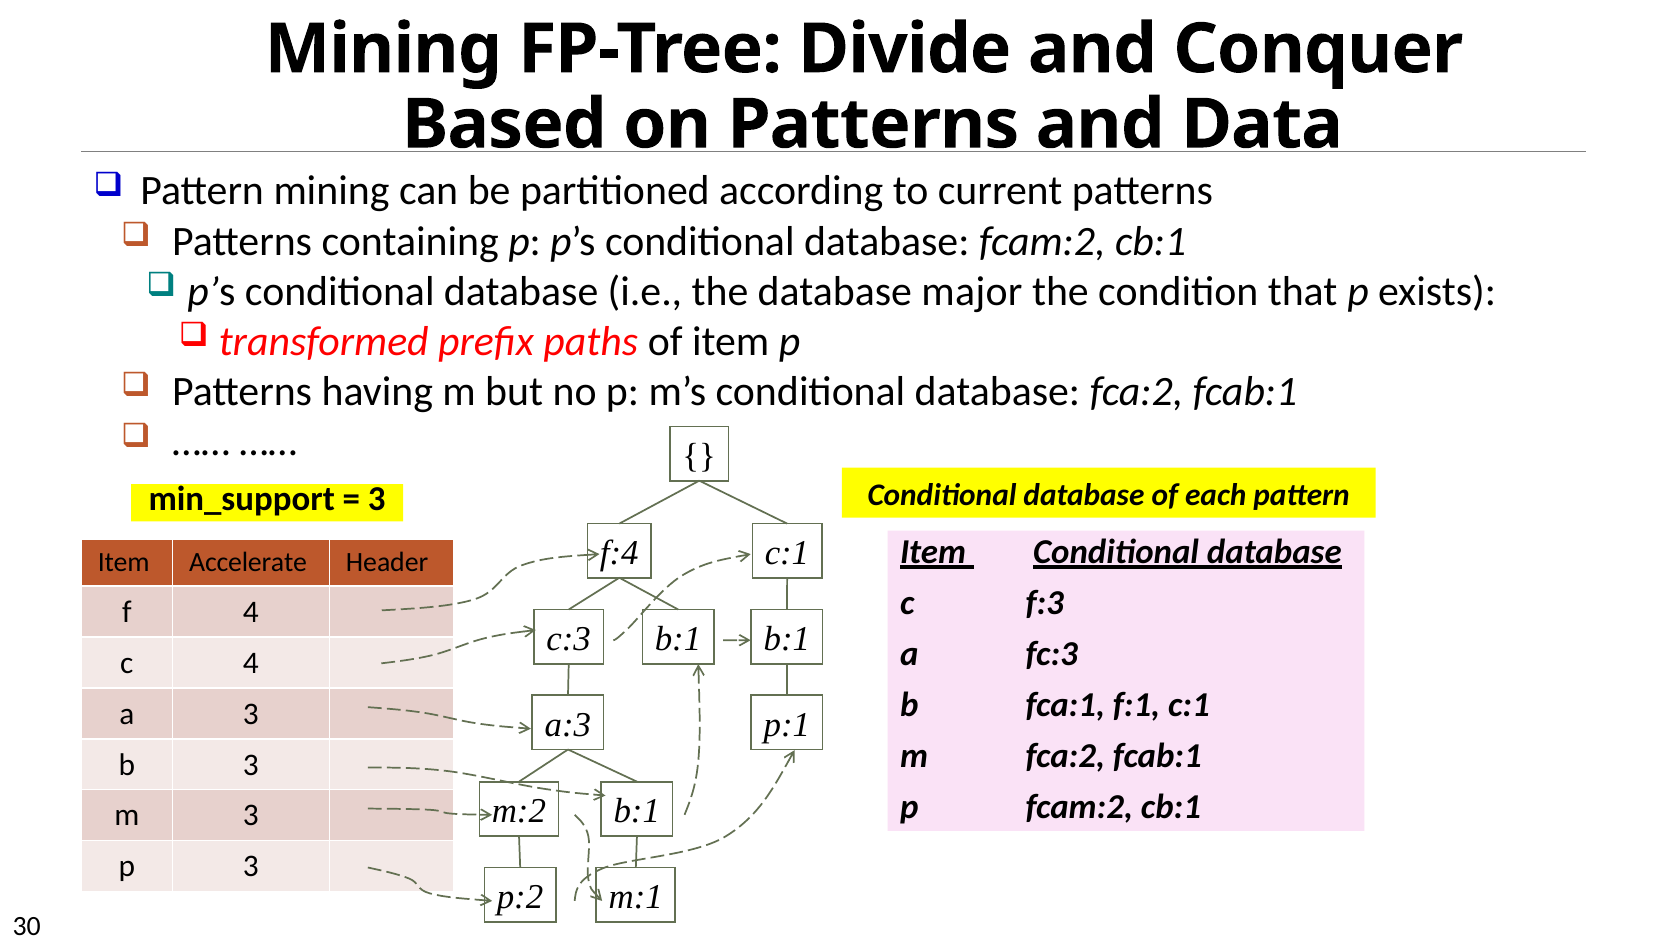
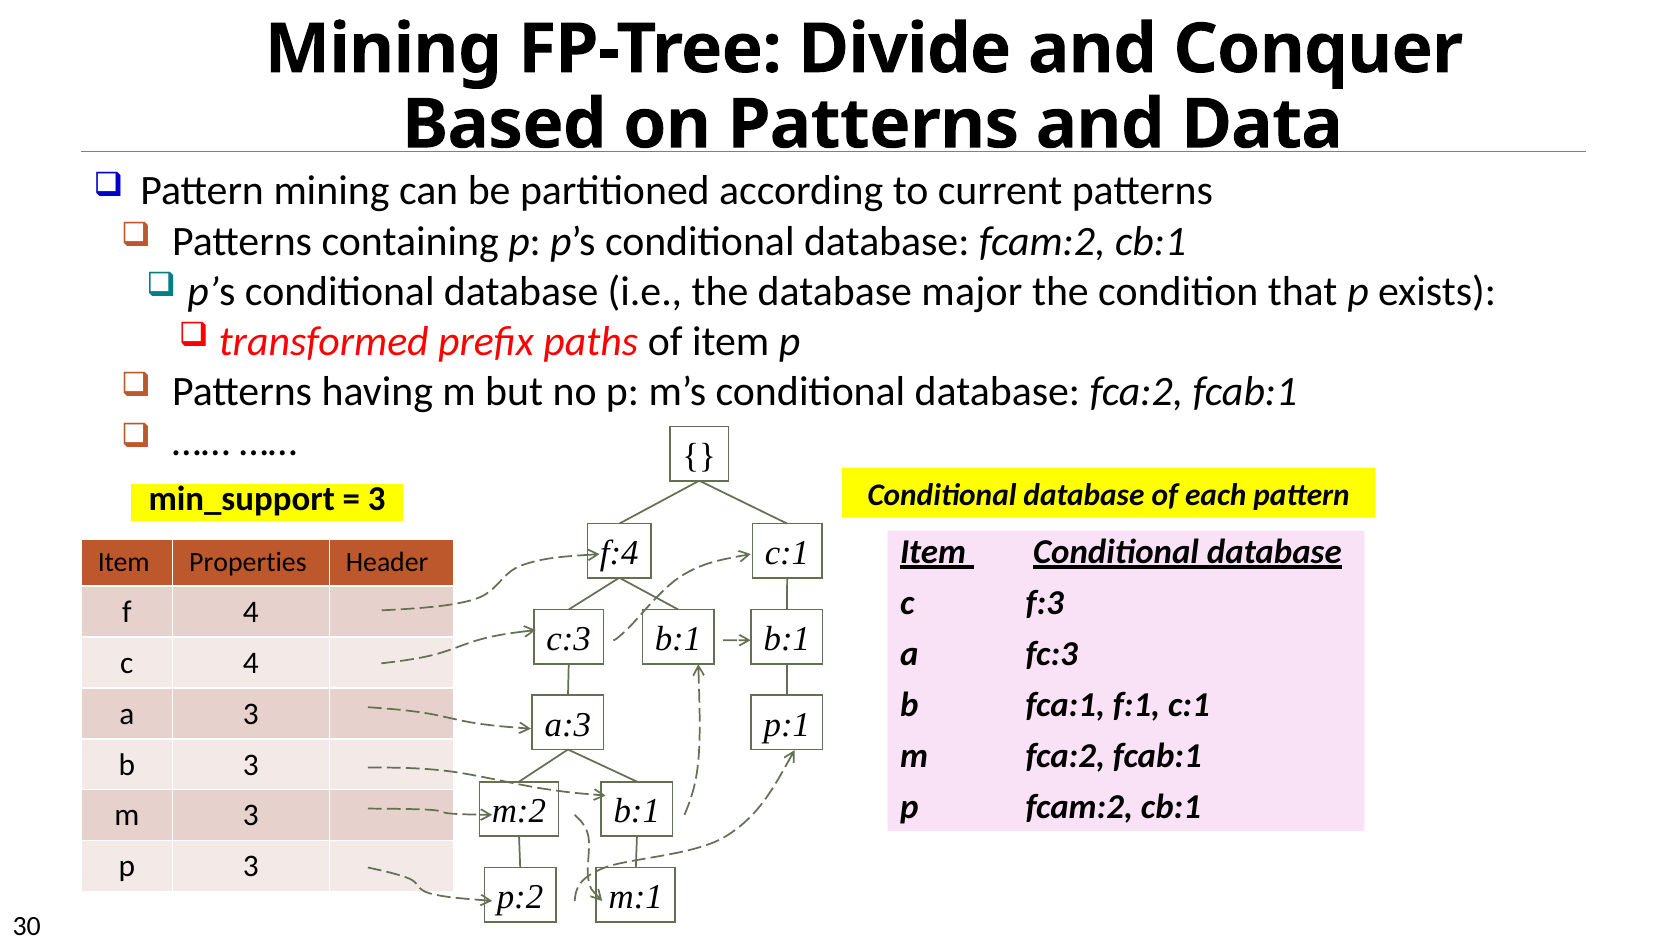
Accelerate: Accelerate -> Properties (248, 562)
